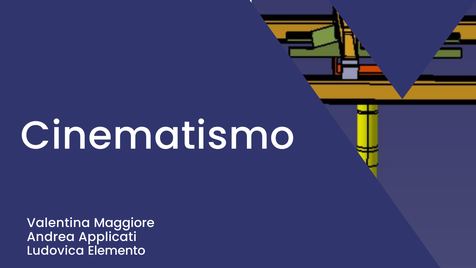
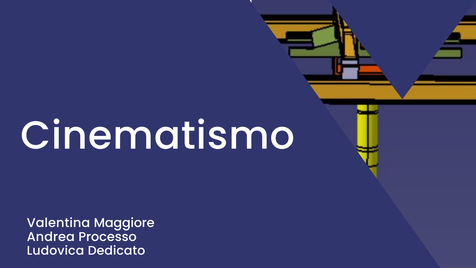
Applicati: Applicati -> Processo (108, 237)
Elemento: Elemento -> Dedicato (116, 251)
